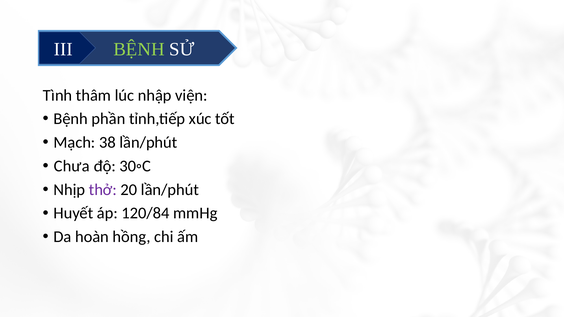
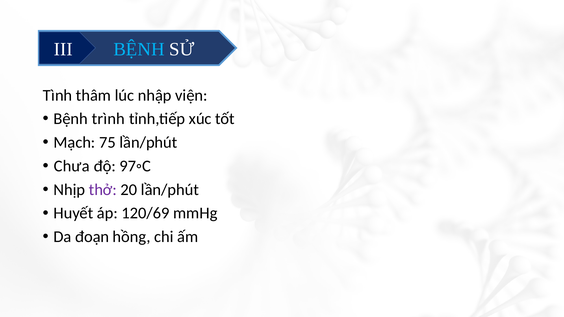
BỆNH colour: light green -> light blue (139, 49)
phần: phần -> trình (108, 119)
38: 38 -> 75 (107, 143)
30◦C: 30◦C -> 97◦C (135, 166)
120/84: 120/84 -> 120/69 (145, 213)
hoàn: hoàn -> đoạn (92, 237)
